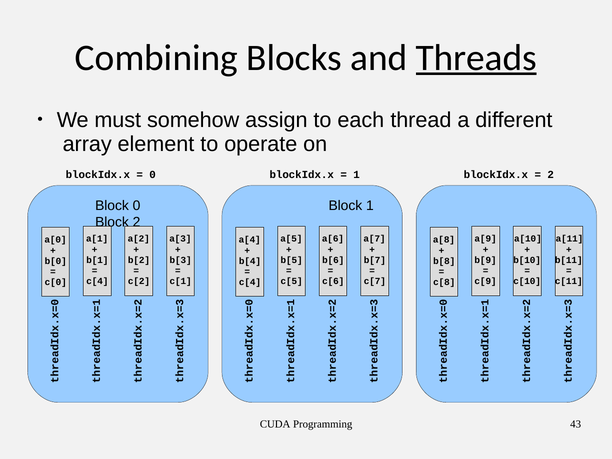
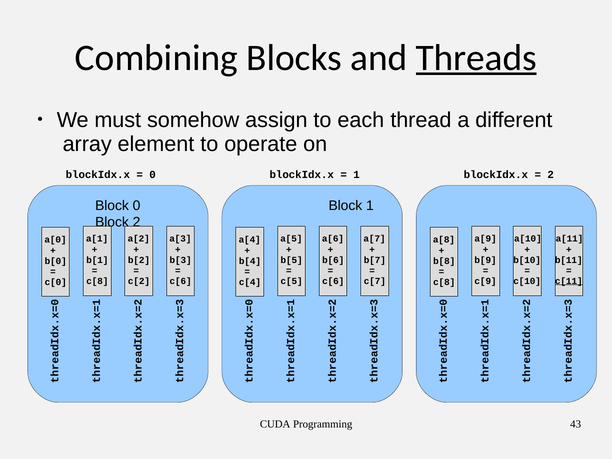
c[11 underline: none -> present (569, 281)
c[4: c[4 -> c[8 (97, 281)
c[1: c[1 -> c[6 (181, 281)
